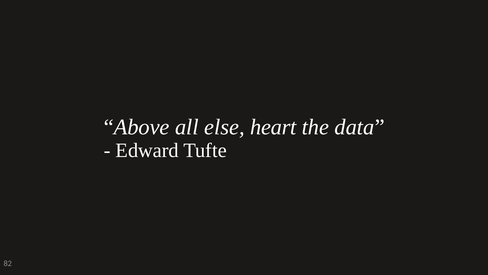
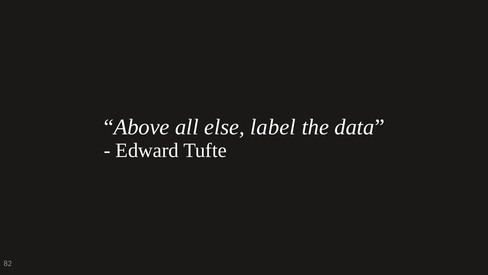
heart: heart -> label (273, 127)
